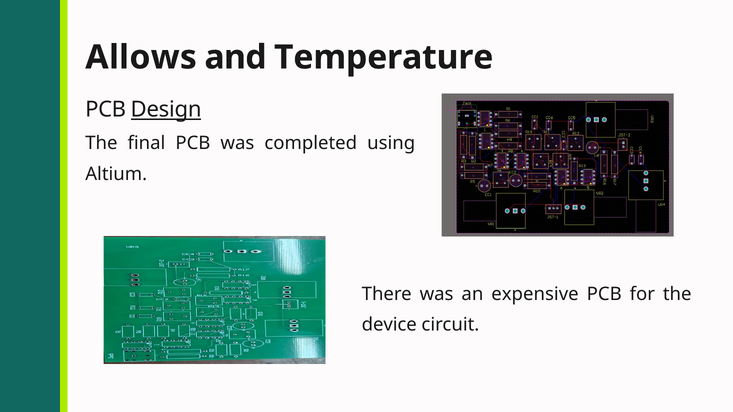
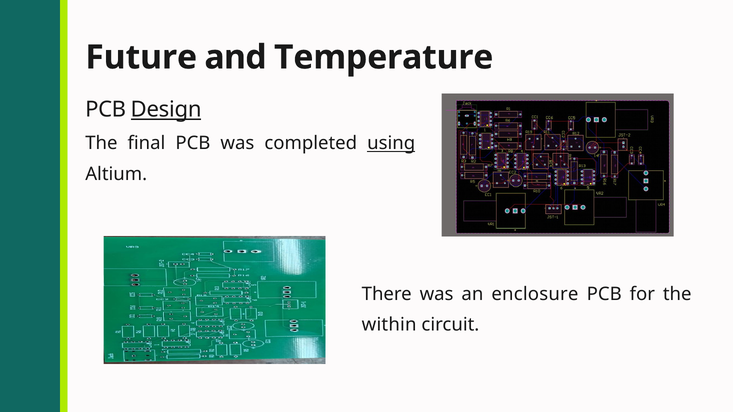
Allows: Allows -> Future (141, 57)
using underline: none -> present (391, 143)
expensive: expensive -> enclosure (535, 294)
device: device -> within (389, 325)
